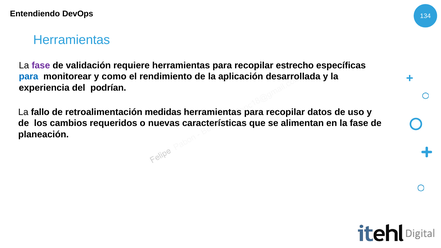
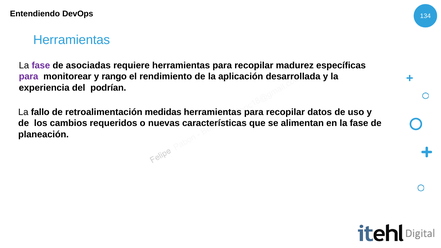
validación: validación -> asociadas (88, 66)
estrecho: estrecho -> madurez (295, 66)
para colour: blue -> purple (29, 77)
como: como -> rango (114, 77)
